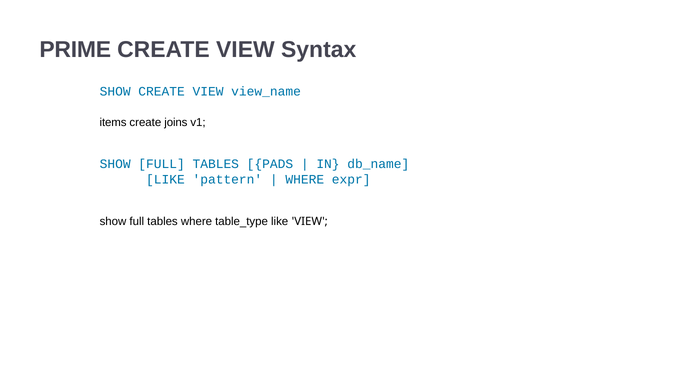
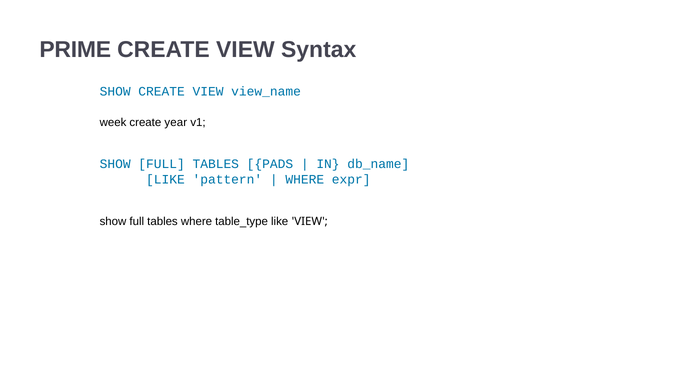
items: items -> week (113, 123)
joins: joins -> year (176, 123)
